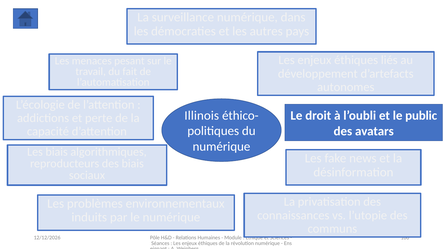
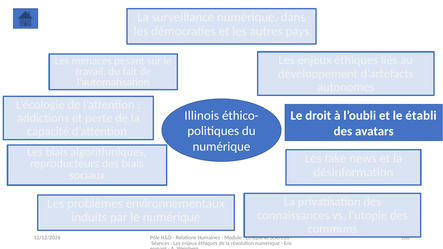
public: public -> établi (421, 116)
